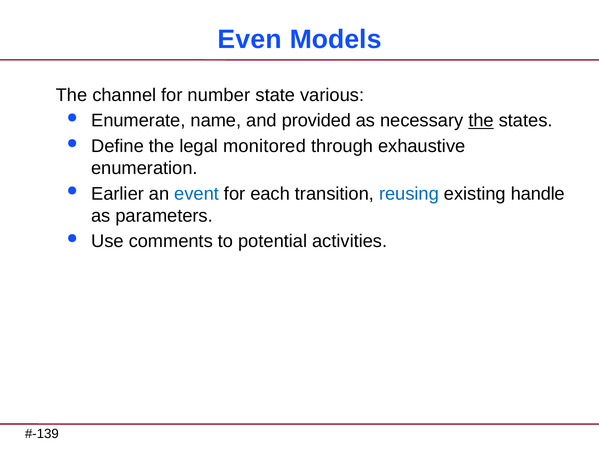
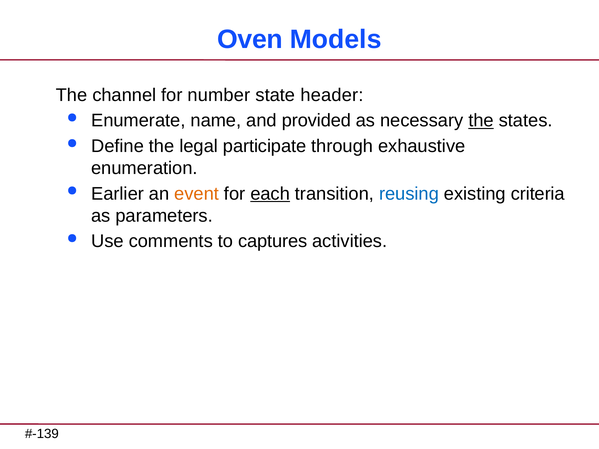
Even: Even -> Oven (250, 39)
various: various -> header (332, 95)
monitored: monitored -> participate (265, 146)
event colour: blue -> orange (197, 194)
each underline: none -> present (270, 194)
handle: handle -> criteria (538, 194)
potential: potential -> captures (273, 241)
